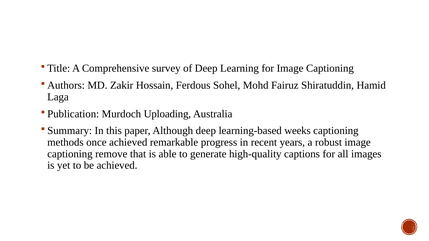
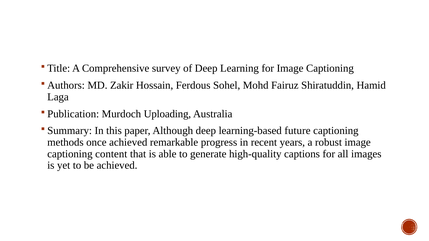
weeks: weeks -> future (297, 131)
remove: remove -> content (111, 154)
